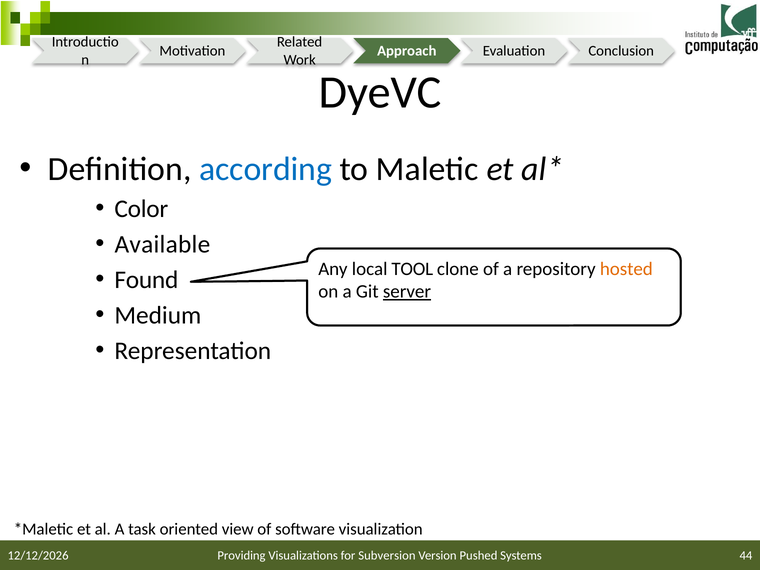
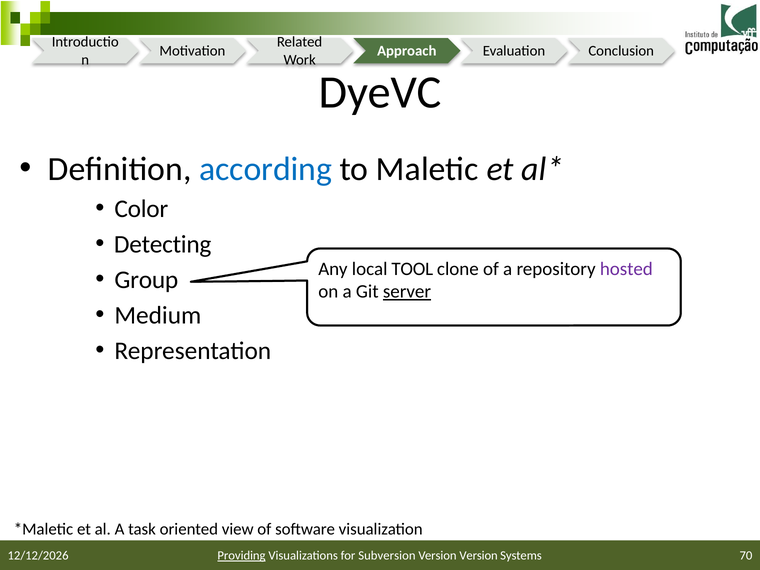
Available: Available -> Detecting (163, 244)
hosted colour: orange -> purple (626, 269)
Found: Found -> Group (146, 280)
Providing underline: none -> present (242, 556)
Version Pushed: Pushed -> Version (479, 556)
44: 44 -> 70 (746, 556)
